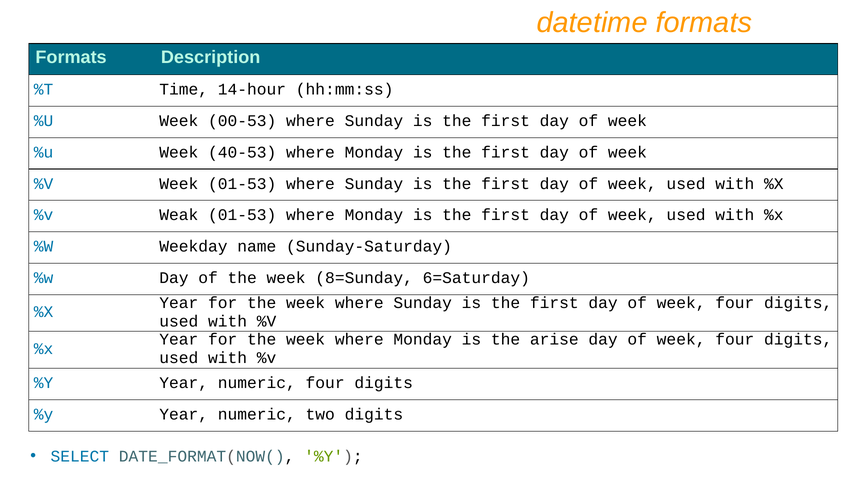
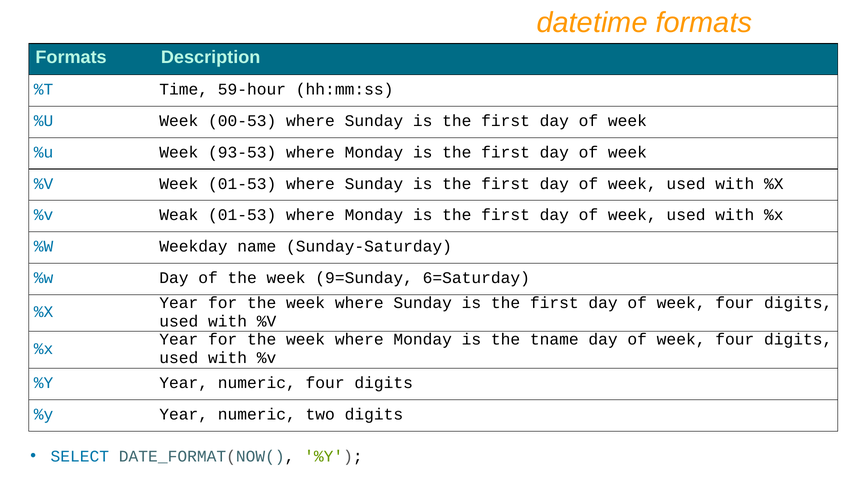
14-hour: 14-hour -> 59-hour (252, 90)
40-53: 40-53 -> 93-53 (242, 153)
8=Sunday: 8=Sunday -> 9=Sunday (364, 278)
arise: arise -> tname (554, 340)
